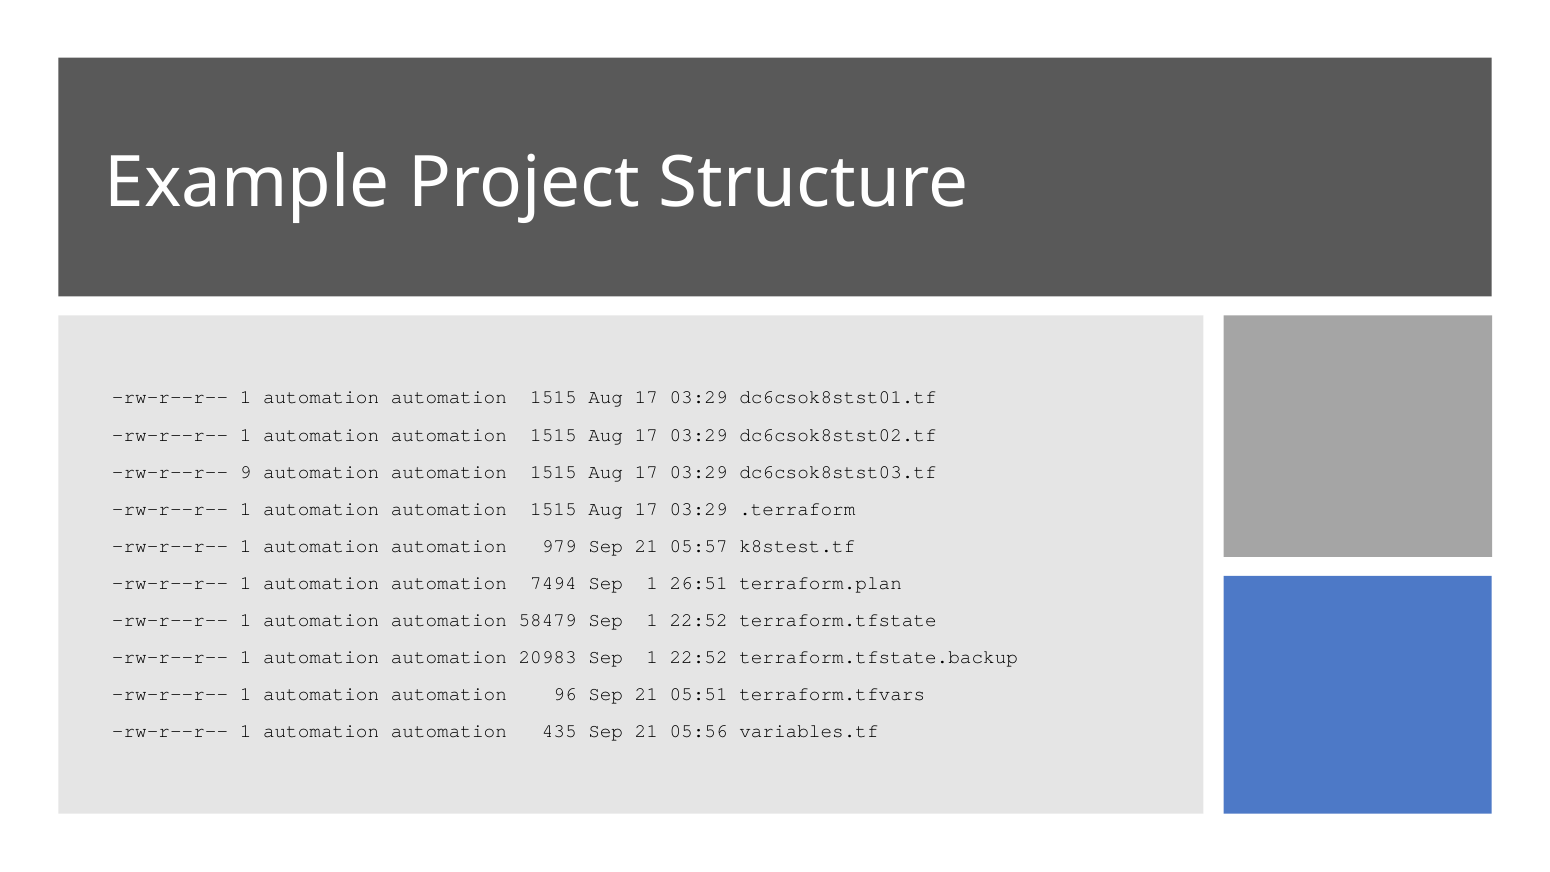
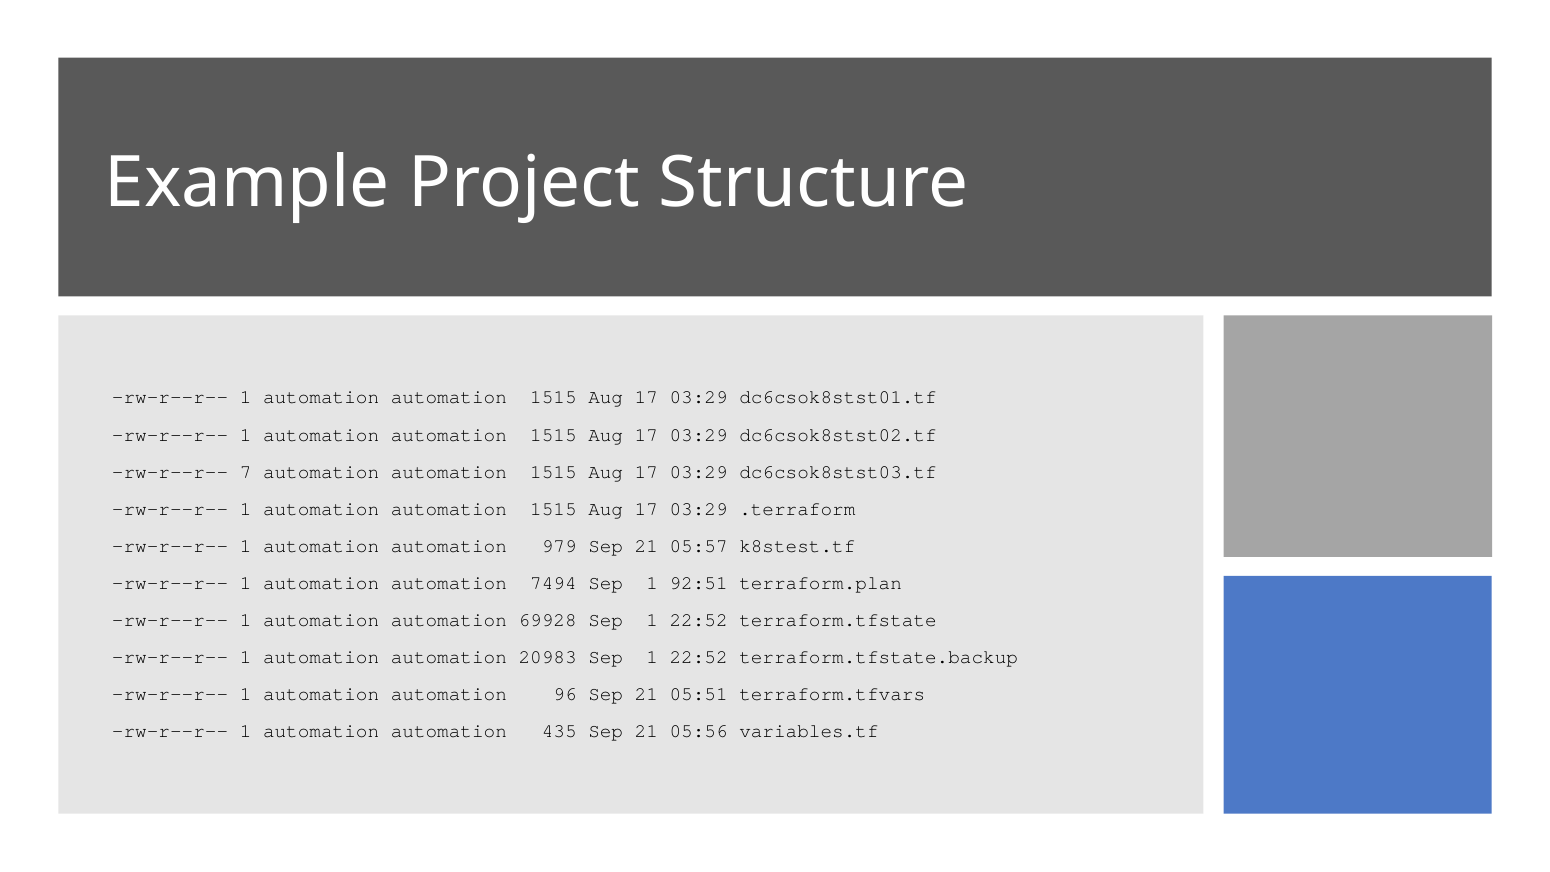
9: 9 -> 7 (246, 472)
26:51: 26:51 -> 92:51 (699, 583)
58479: 58479 -> 69928 (548, 620)
